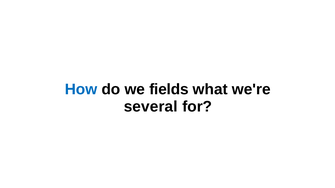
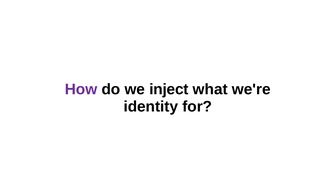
How colour: blue -> purple (81, 90)
fields: fields -> inject (169, 90)
several: several -> identity (151, 107)
